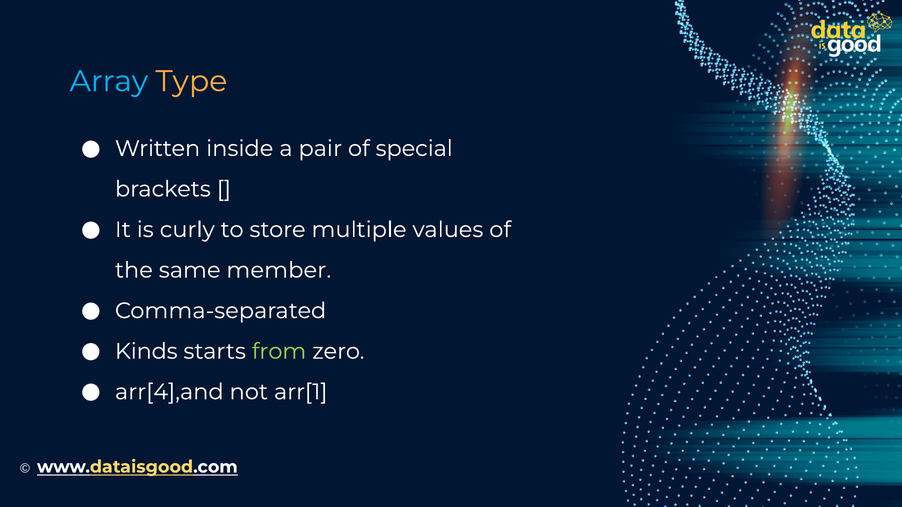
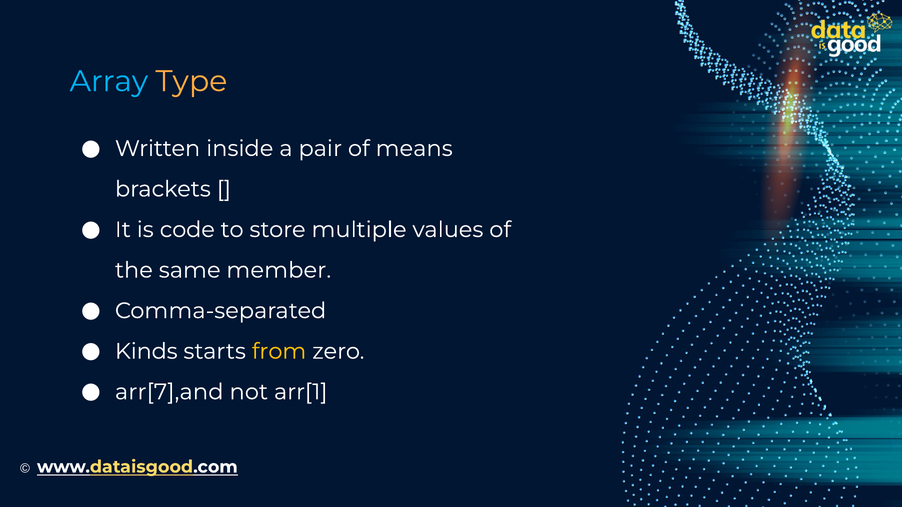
special: special -> means (414, 149)
curly: curly -> code (187, 230)
from colour: light green -> yellow (279, 352)
arr[4],and: arr[4],and -> arr[7],and (169, 392)
